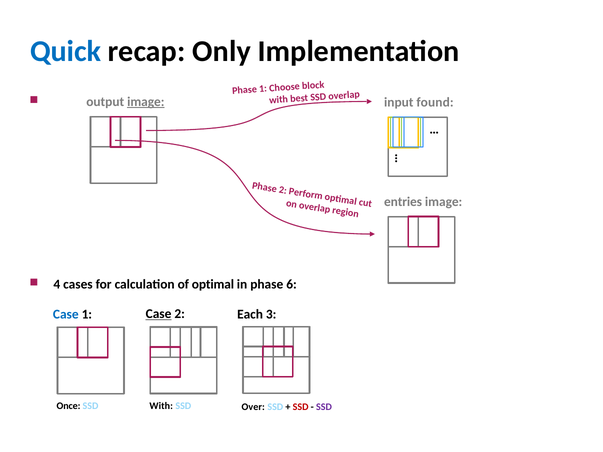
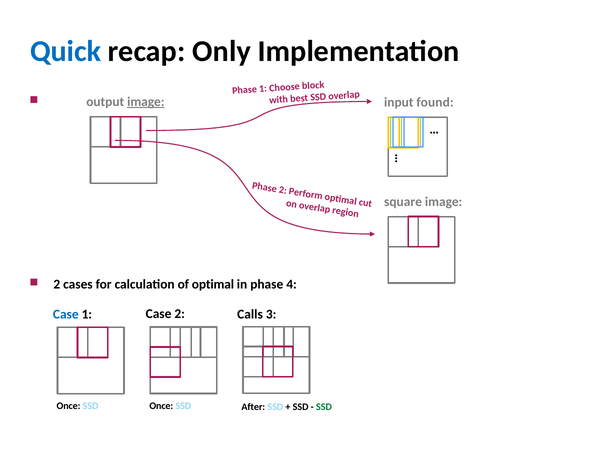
entries: entries -> square (403, 202)
4: 4 -> 2 (57, 285)
6: 6 -> 4 (292, 285)
Case underline: present -> none (159, 314)
Each: Each -> Calls (250, 314)
SSD With: With -> Once (161, 406)
Over: Over -> After (253, 407)
SSD colour: red -> black (301, 407)
SSD colour: purple -> green (324, 407)
